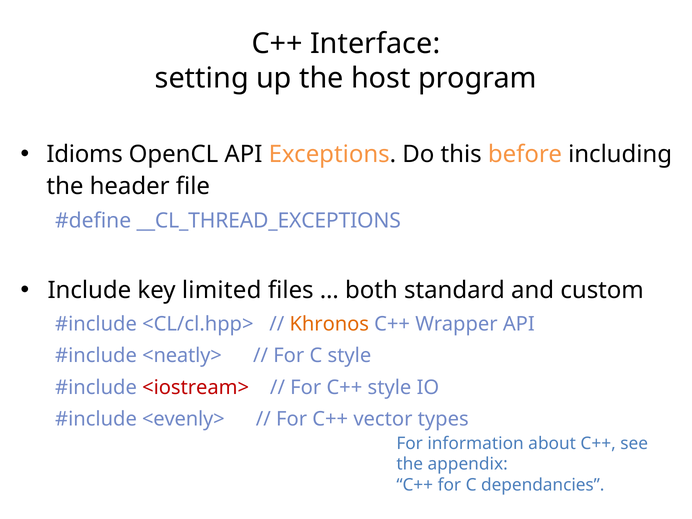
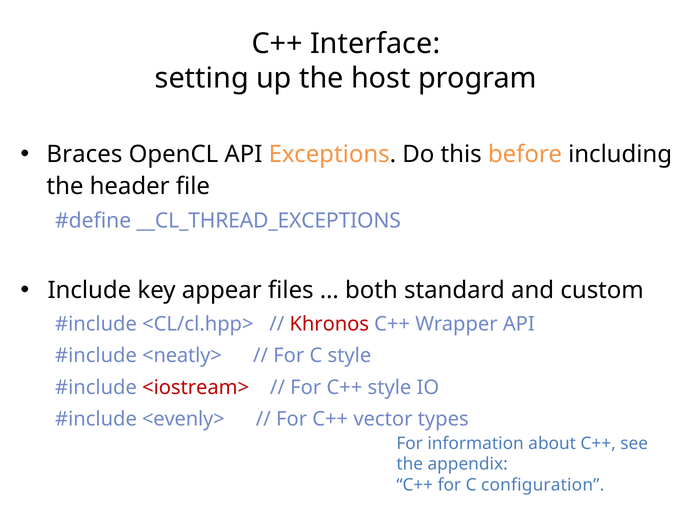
Idioms: Idioms -> Braces (84, 154)
limited: limited -> appear (222, 291)
Khronos colour: orange -> red (329, 324)
dependancies: dependancies -> configuration (543, 485)
